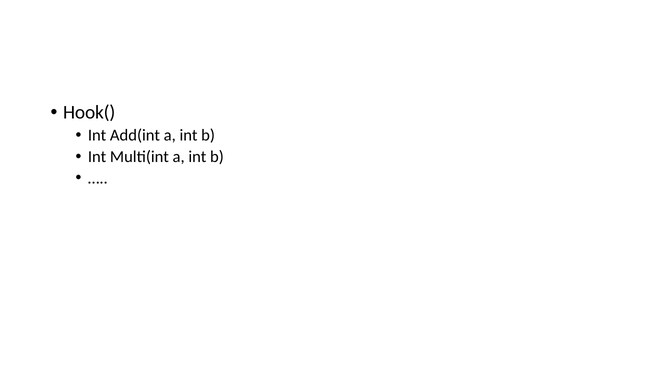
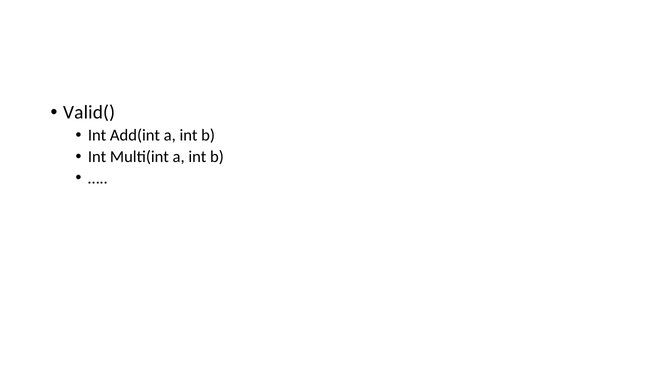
Hook(: Hook( -> Valid( (89, 112)
